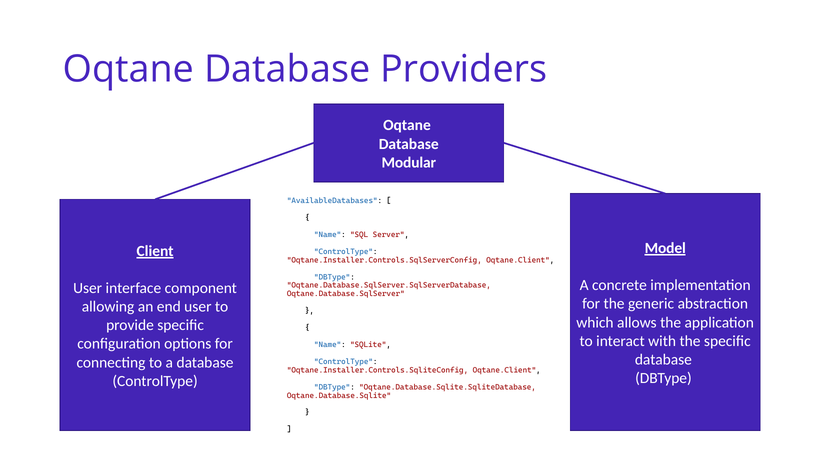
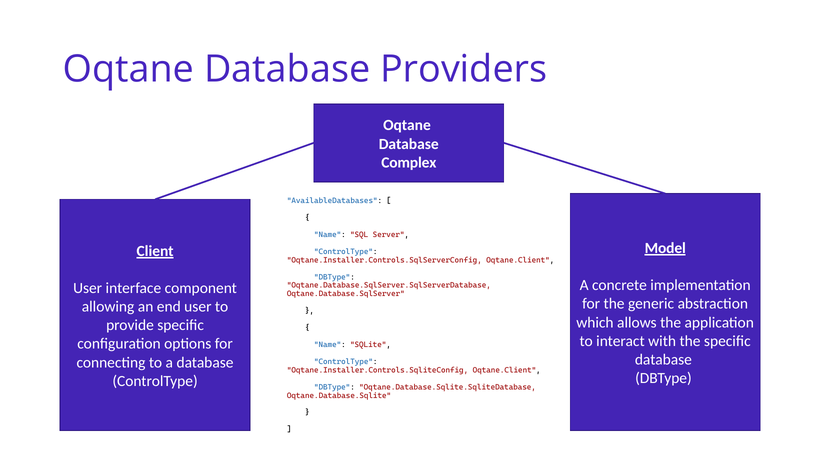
Modular: Modular -> Complex (409, 163)
